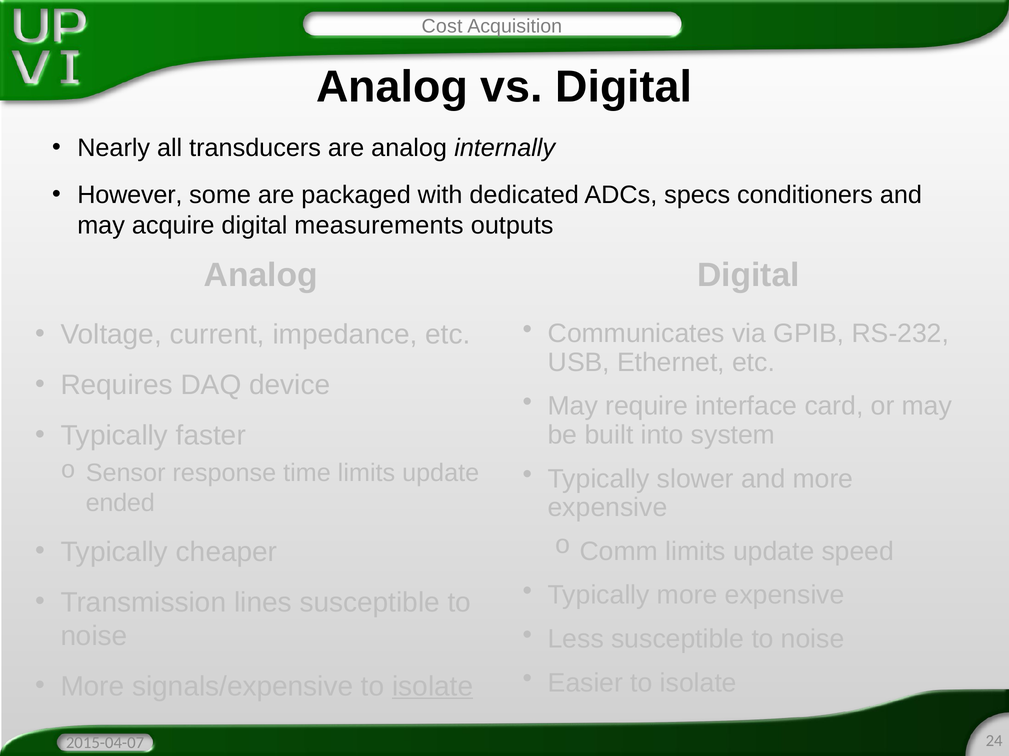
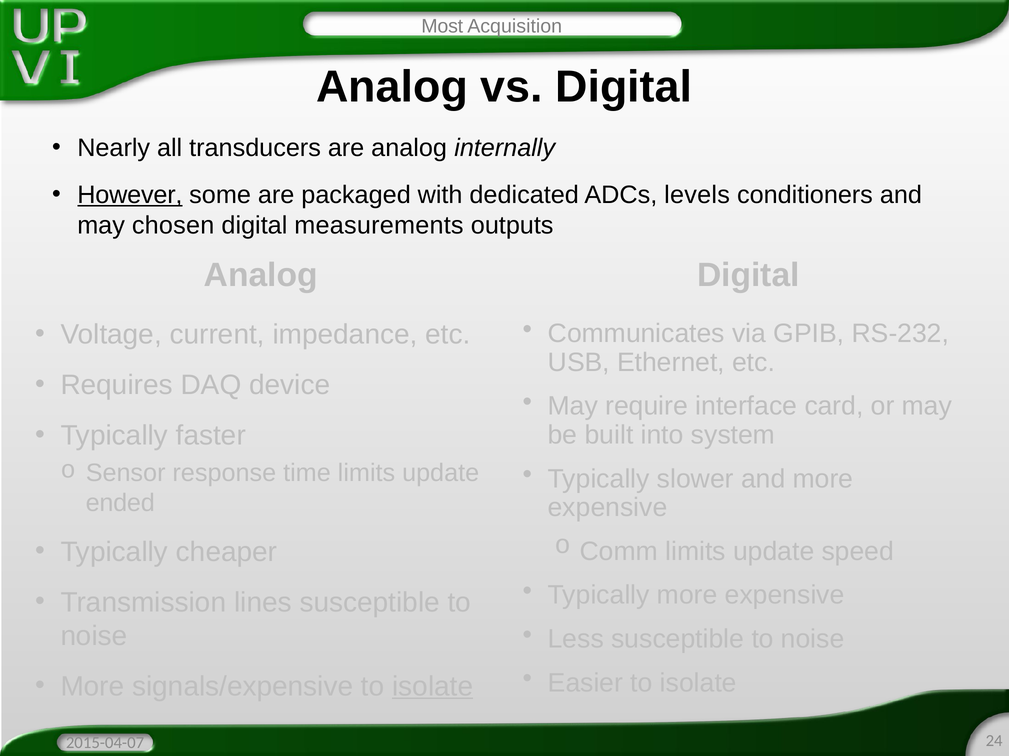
Cost: Cost -> Most (442, 26)
However underline: none -> present (130, 195)
specs: specs -> levels (697, 195)
acquire: acquire -> chosen (173, 225)
